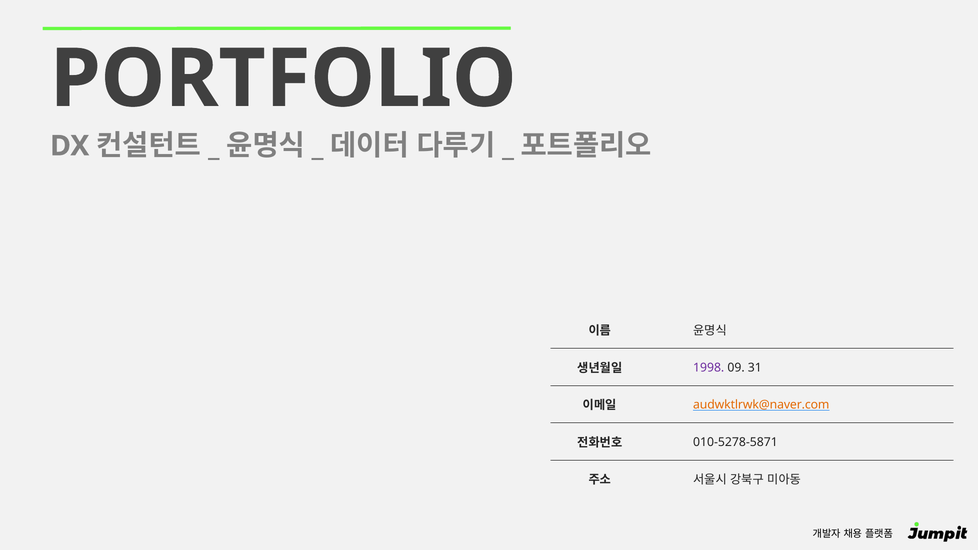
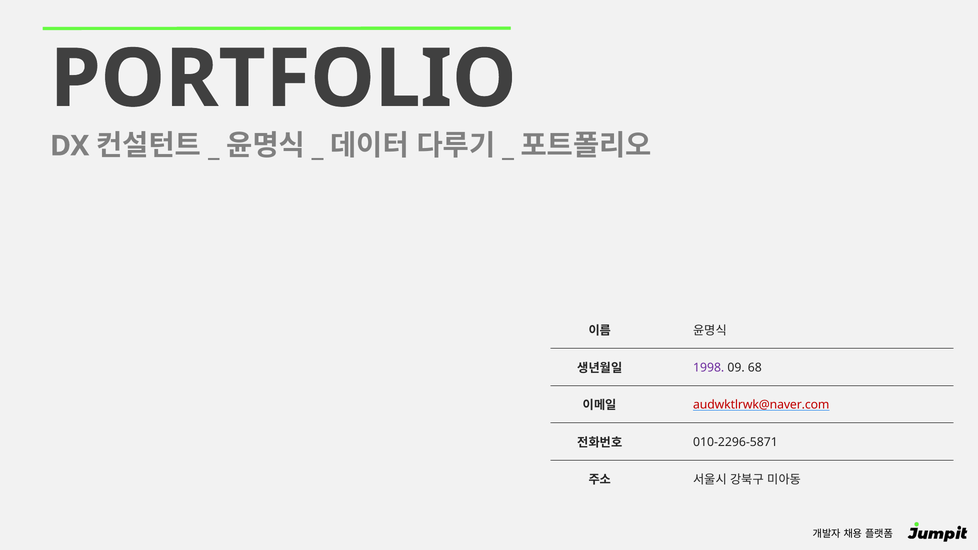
31: 31 -> 68 (755, 368)
audwktlrwk@naver.com colour: orange -> red (761, 405)
010-5278-5871: 010-5278-5871 -> 010-2296-5871 (735, 442)
